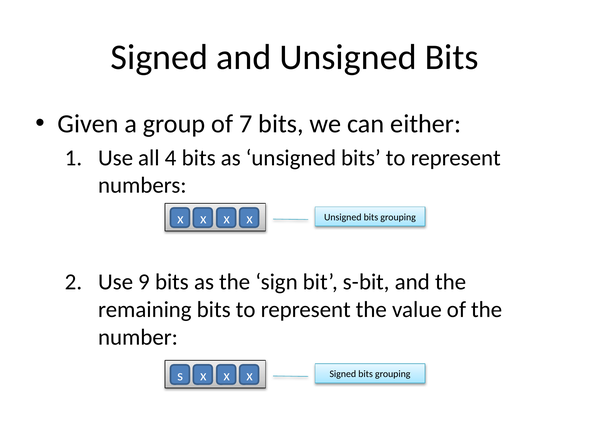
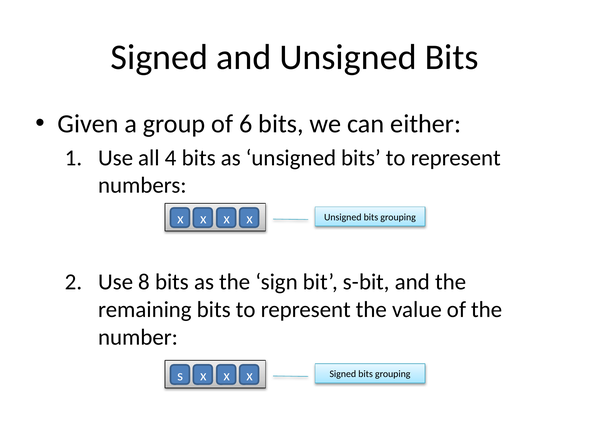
7: 7 -> 6 (246, 124)
9: 9 -> 8 (144, 282)
